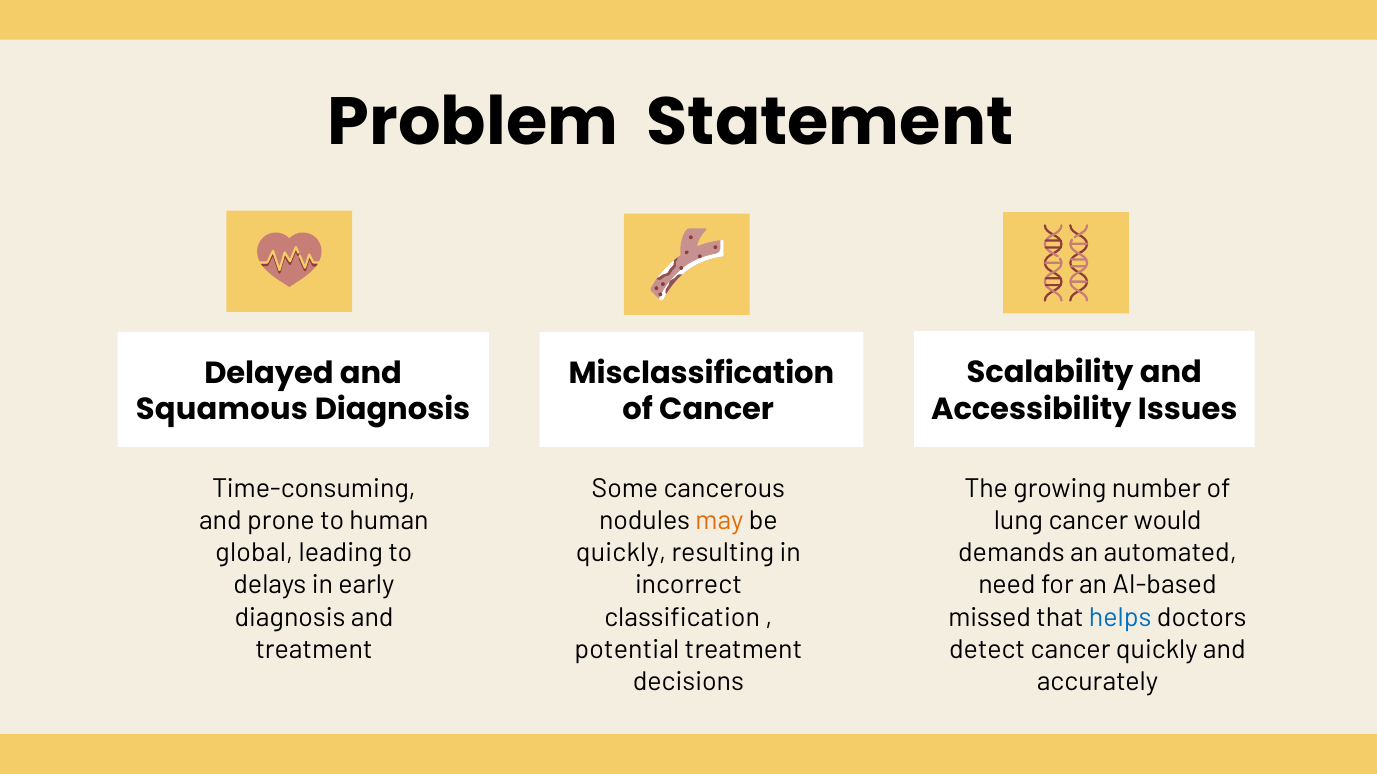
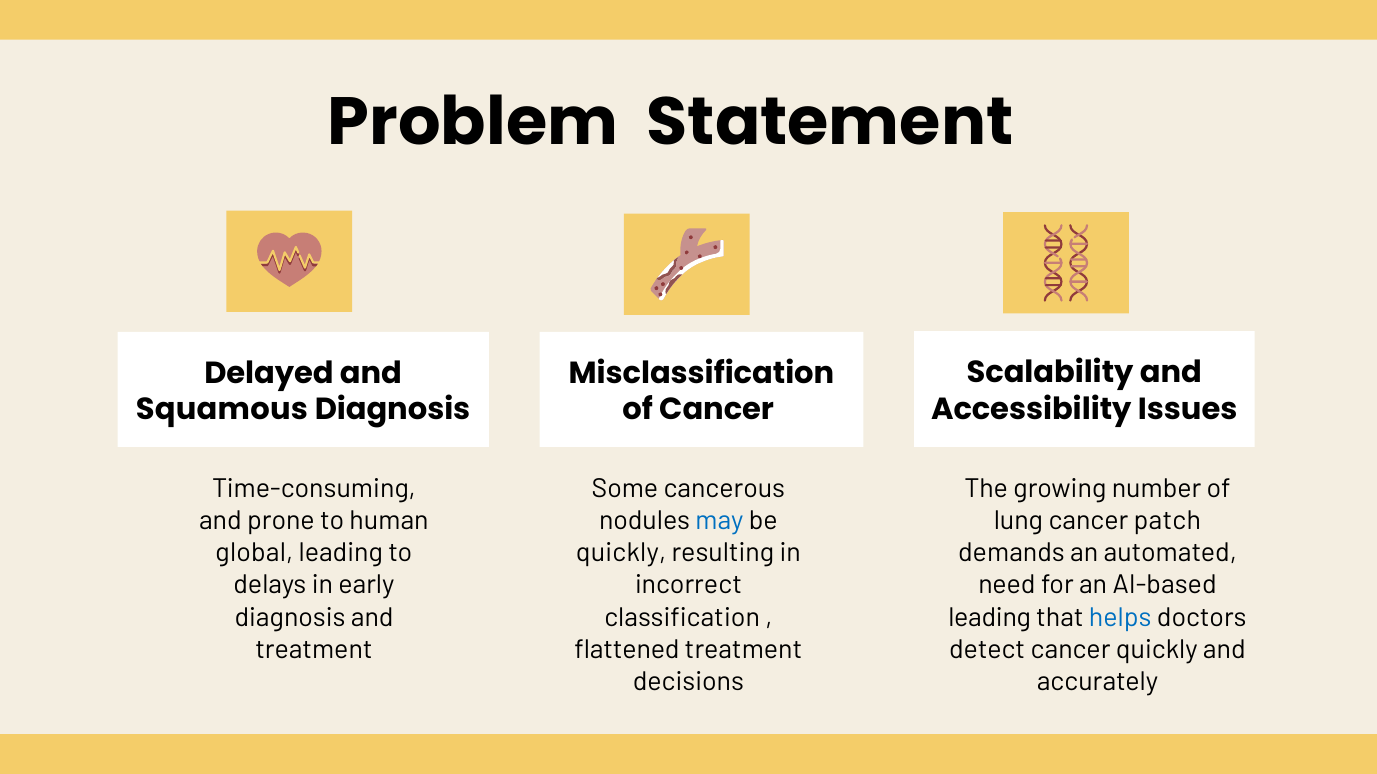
may colour: orange -> blue (719, 521)
would: would -> patch (1167, 521)
missed: missed -> leading (990, 618)
potential: potential -> flattened (627, 650)
